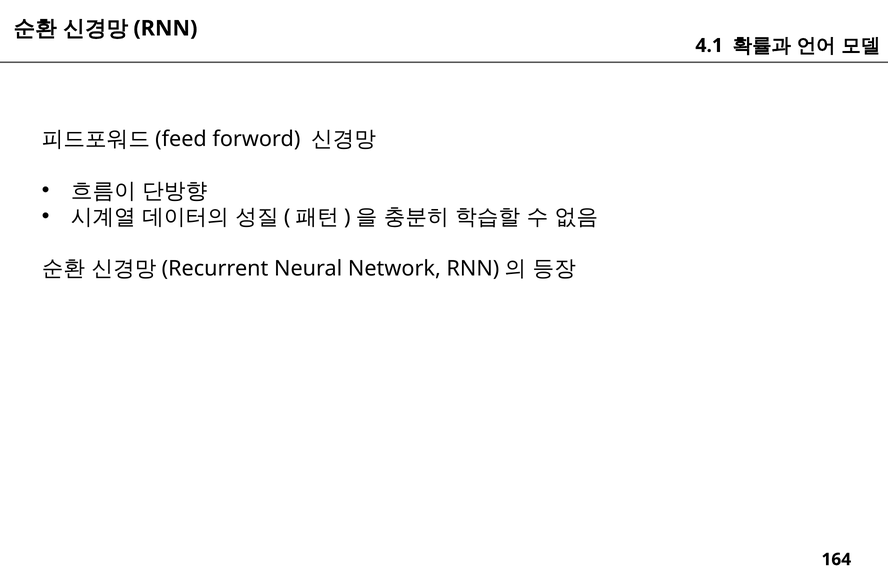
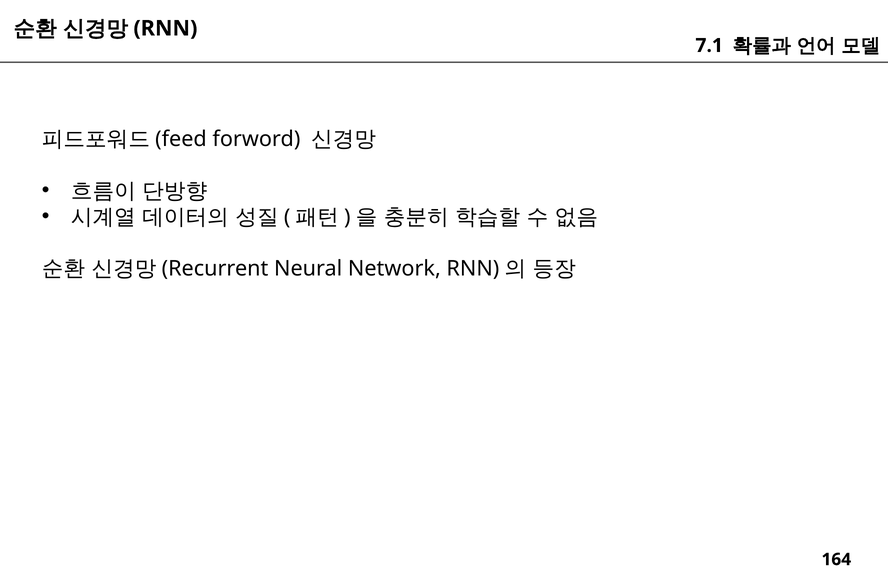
4.1: 4.1 -> 7.1 (709, 46)
